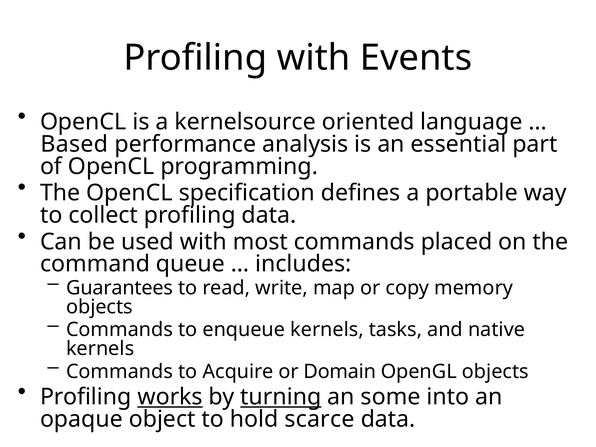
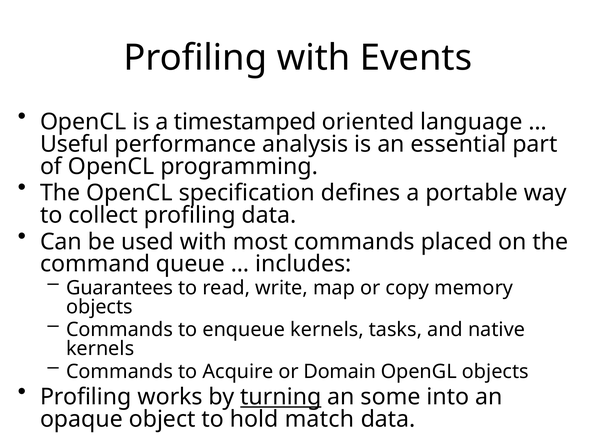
kernelsource: kernelsource -> timestamped (245, 122)
Based: Based -> Useful (74, 144)
works underline: present -> none (170, 397)
scarce: scarce -> match (319, 419)
